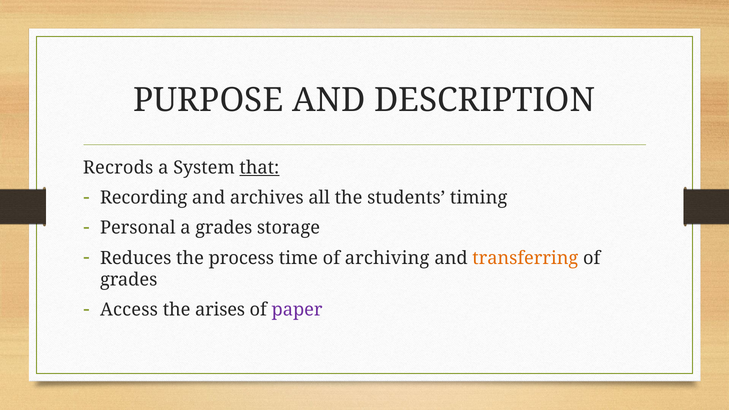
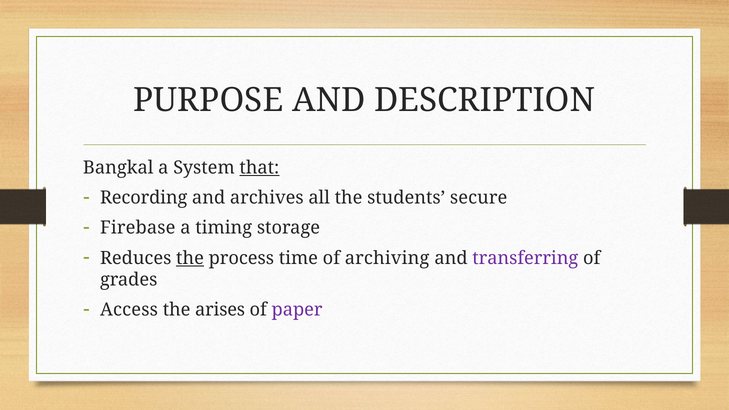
Recrods: Recrods -> Bangkal (118, 168)
timing: timing -> secure (479, 198)
Personal: Personal -> Firebase (138, 228)
a grades: grades -> timing (224, 228)
the underline: none -> present (190, 258)
transferring colour: orange -> purple (525, 258)
